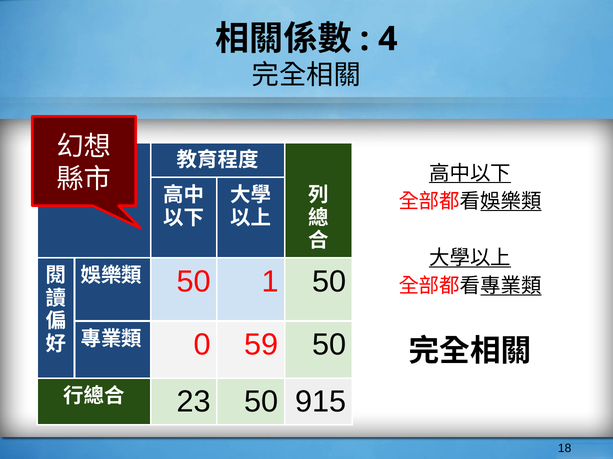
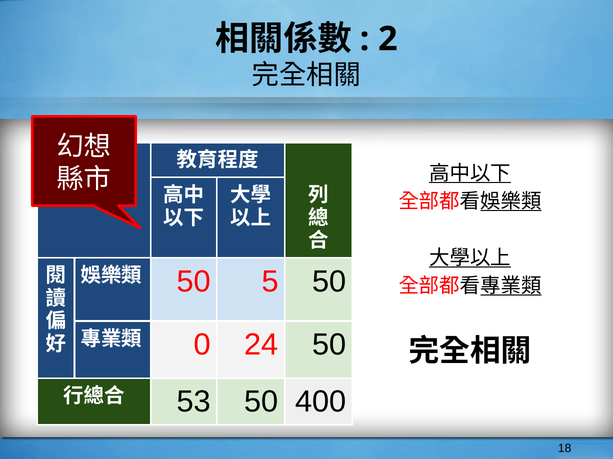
4: 4 -> 2 (388, 39)
1: 1 -> 5 (270, 282)
59: 59 -> 24 (262, 345)
23: 23 -> 53 (194, 403)
915: 915 -> 400 (321, 403)
